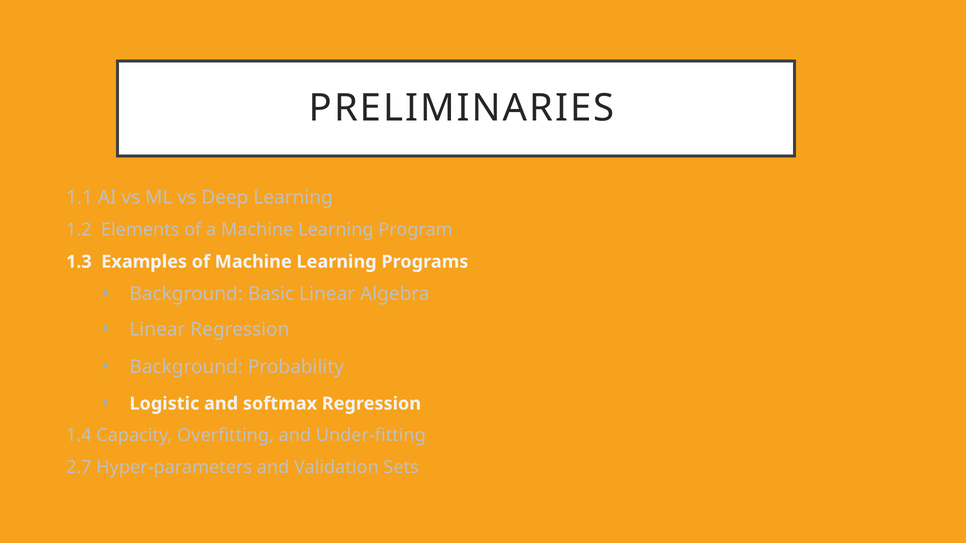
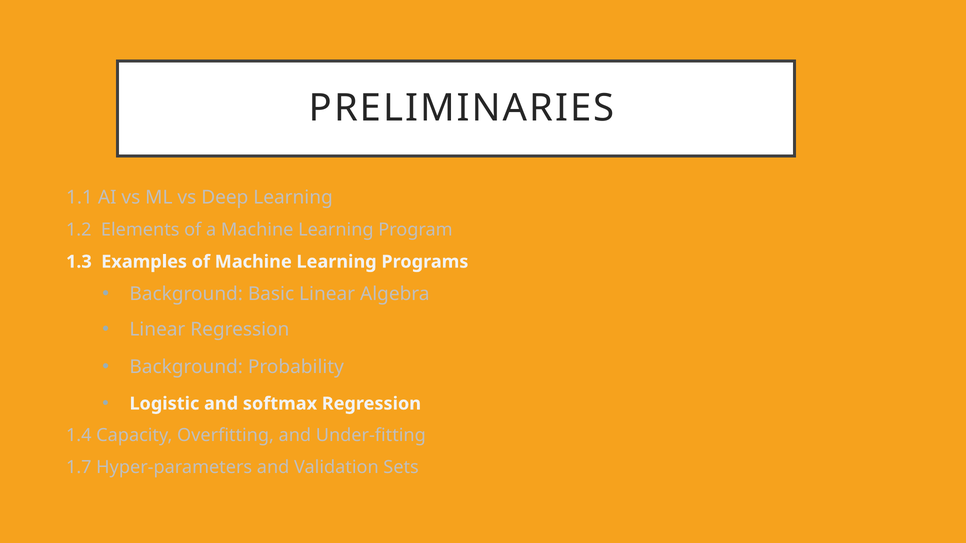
2.7: 2.7 -> 1.7 (79, 468)
